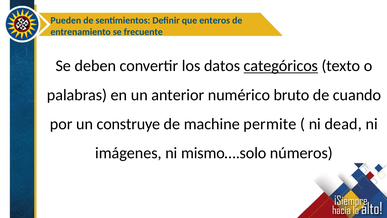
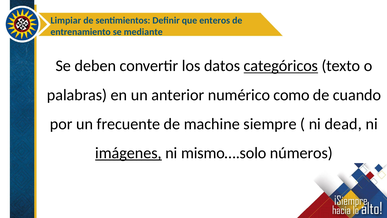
Pueden: Pueden -> Limpiar (66, 20)
frecuente: frecuente -> mediante (143, 32)
bruto: bruto -> como (292, 95)
construye: construye -> frecuente (128, 124)
permite: permite -> siempre (270, 124)
imágenes underline: none -> present (128, 153)
